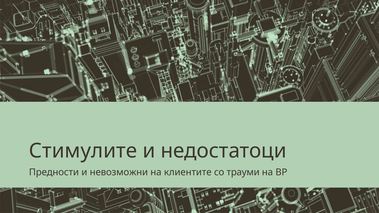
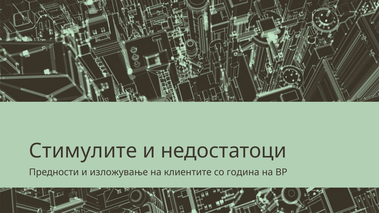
невозможни: невозможни -> изложување (119, 172)
трауми: трауми -> година (243, 172)
